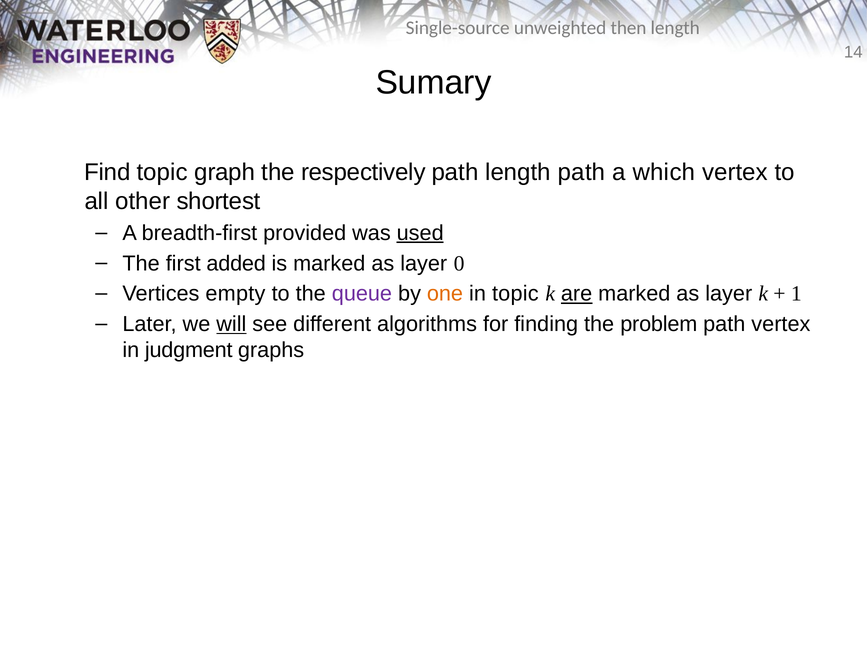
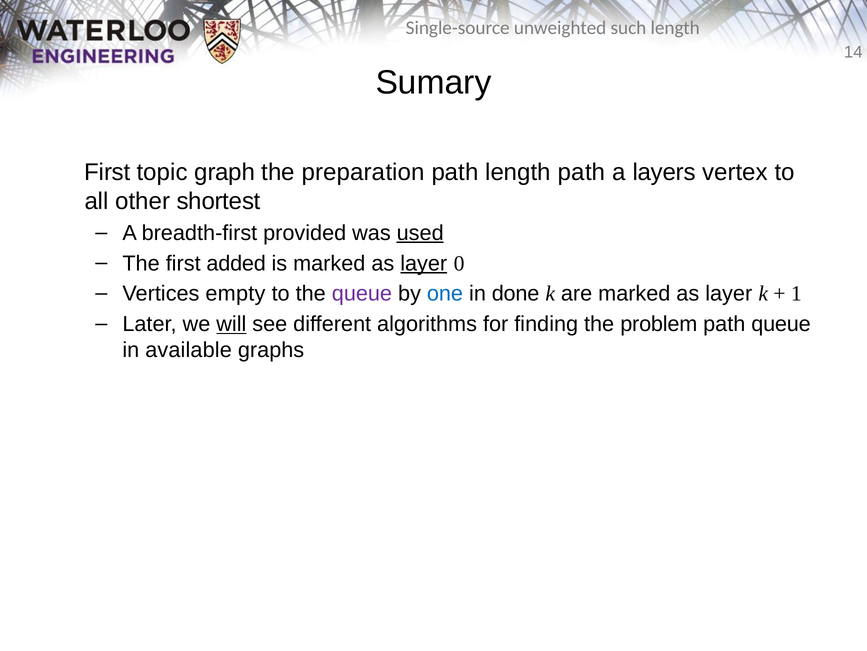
then: then -> such (628, 28)
Find: Find -> First (107, 172)
respectively: respectively -> preparation (363, 172)
which: which -> layers (664, 172)
layer underline: none -> present (424, 263)
one colour: orange -> blue (445, 293)
in topic: topic -> done (516, 293)
are underline: present -> none (577, 293)
path vertex: vertex -> queue (781, 324)
judgment: judgment -> available (189, 350)
